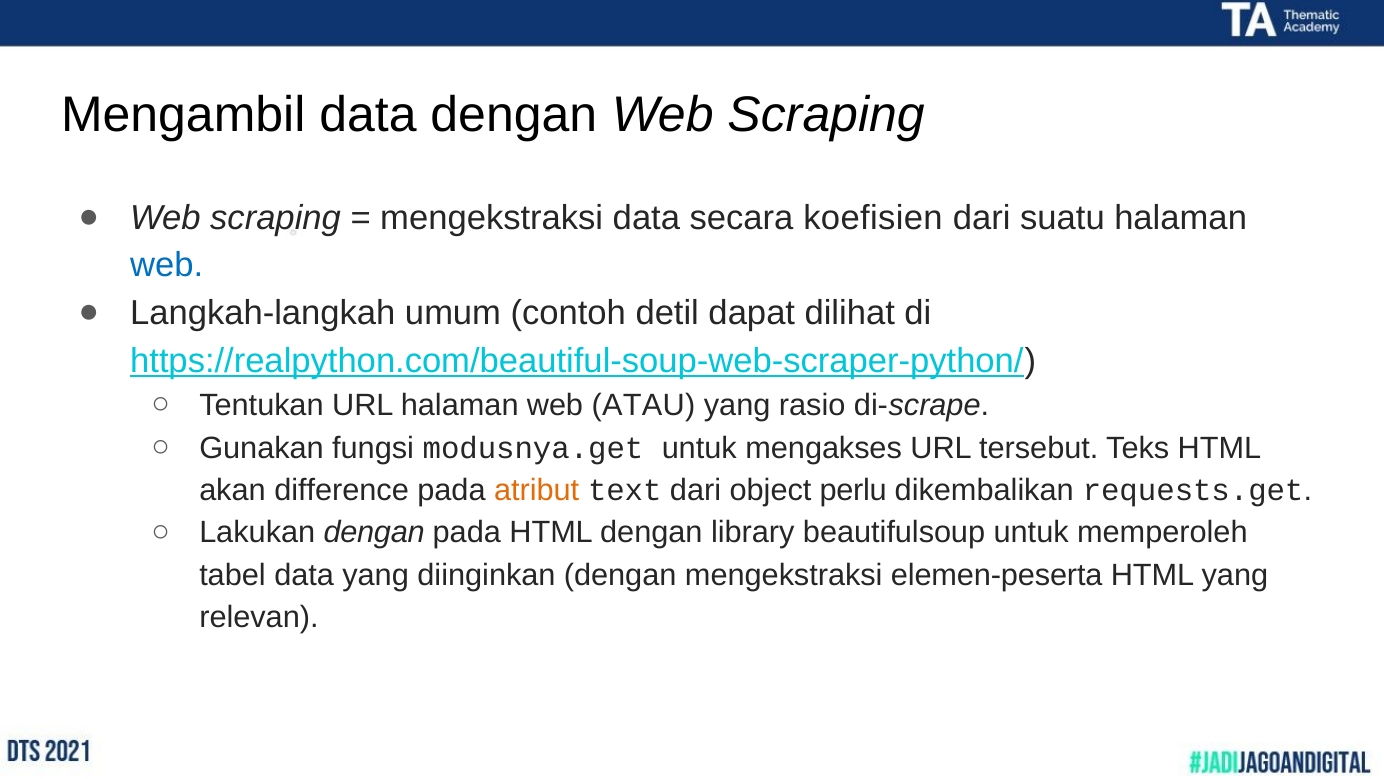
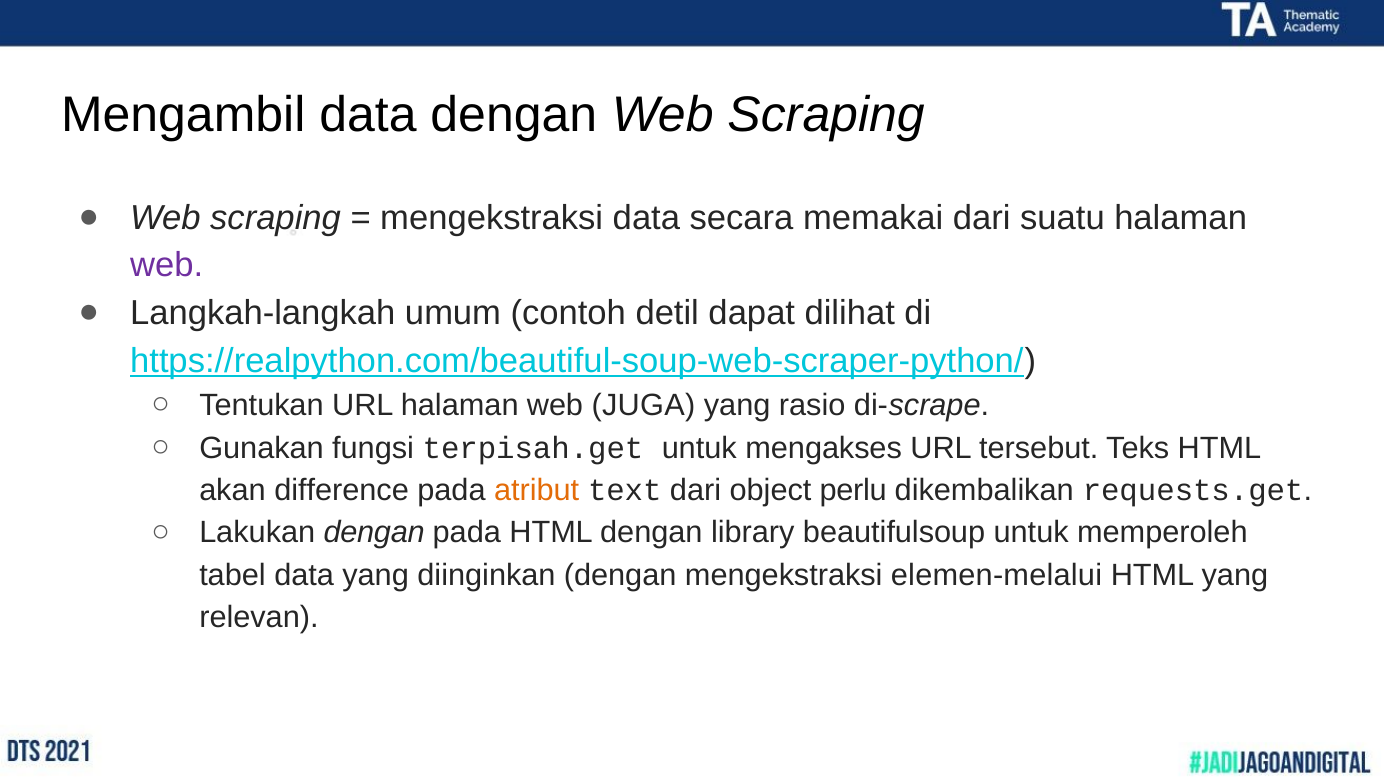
koefisien: koefisien -> memakai (873, 218)
web colour: blue -> purple (167, 265)
ATAU: ATAU -> JUGA (643, 405)
modusnya.get: modusnya.get -> terpisah.get (533, 448)
elemen-peserta: elemen-peserta -> elemen-melalui (997, 575)
